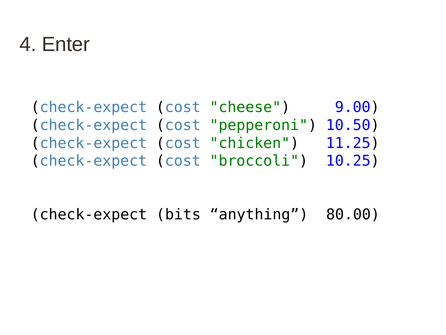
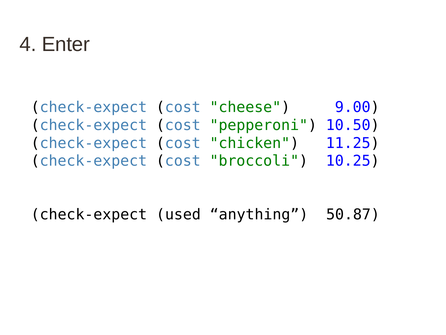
bits: bits -> used (178, 214)
80.00: 80.00 -> 50.87 (353, 214)
